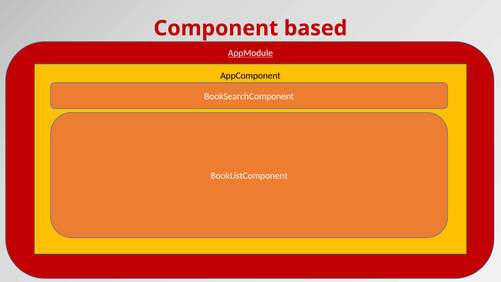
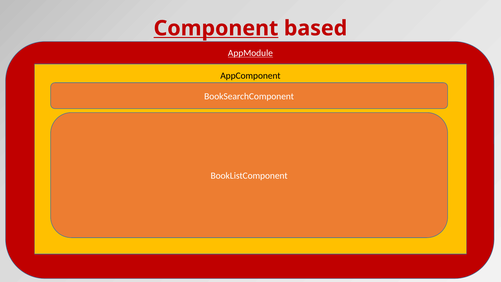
Component underline: none -> present (216, 28)
